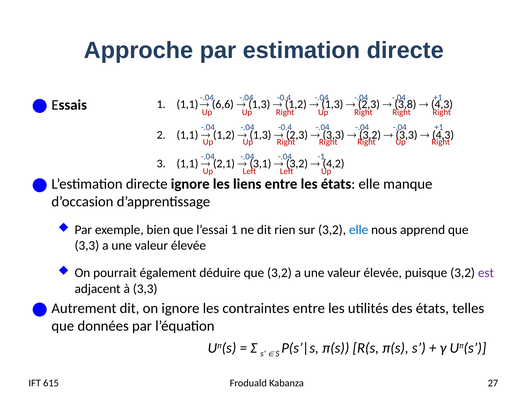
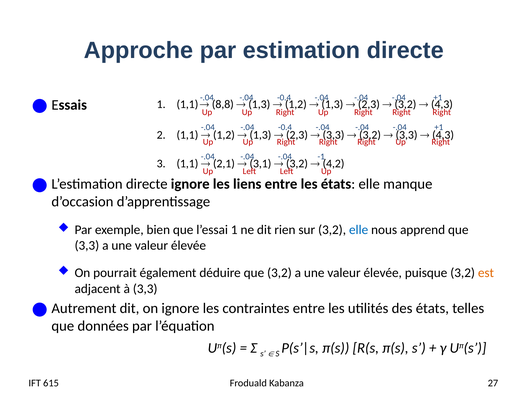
6,6: 6,6 -> 8,8 (223, 104)
3,8: 3,8 -> 3,2 (405, 104)
est colour: purple -> orange (486, 273)
